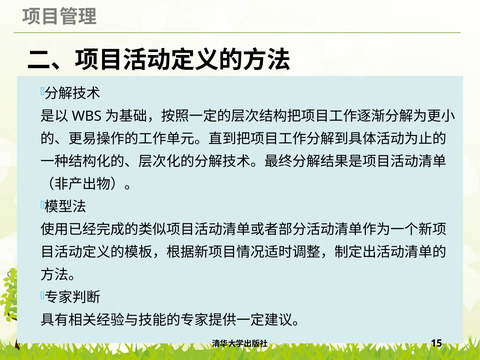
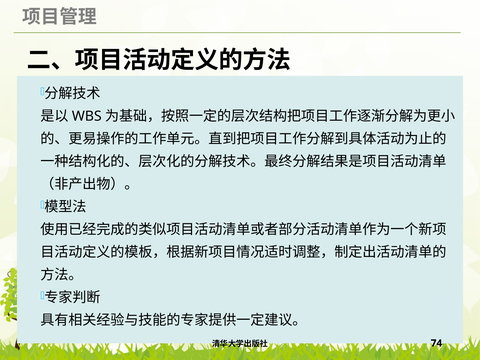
15: 15 -> 74 (436, 343)
